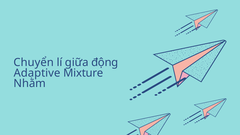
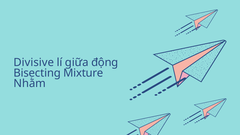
Chuyển: Chuyển -> Divisive (34, 62)
Adaptive: Adaptive -> Bisecting (37, 73)
